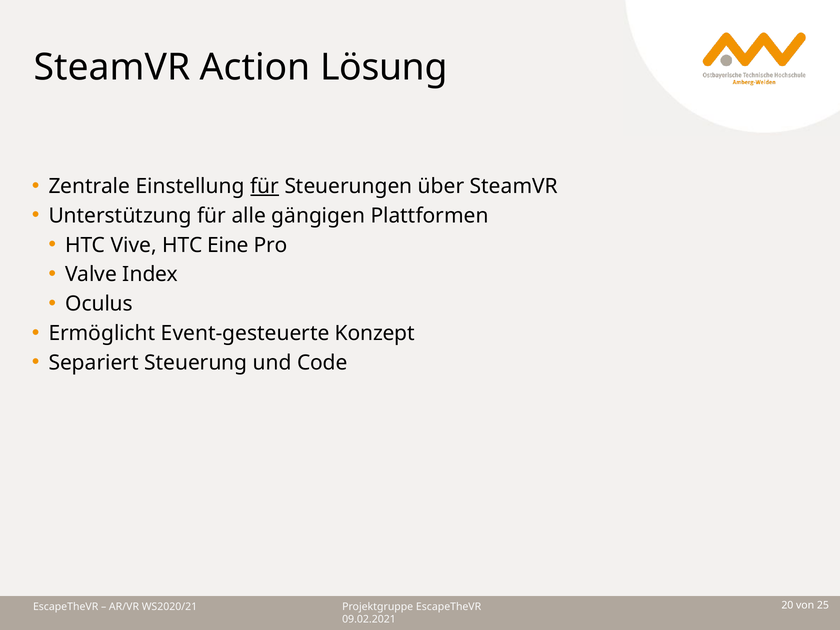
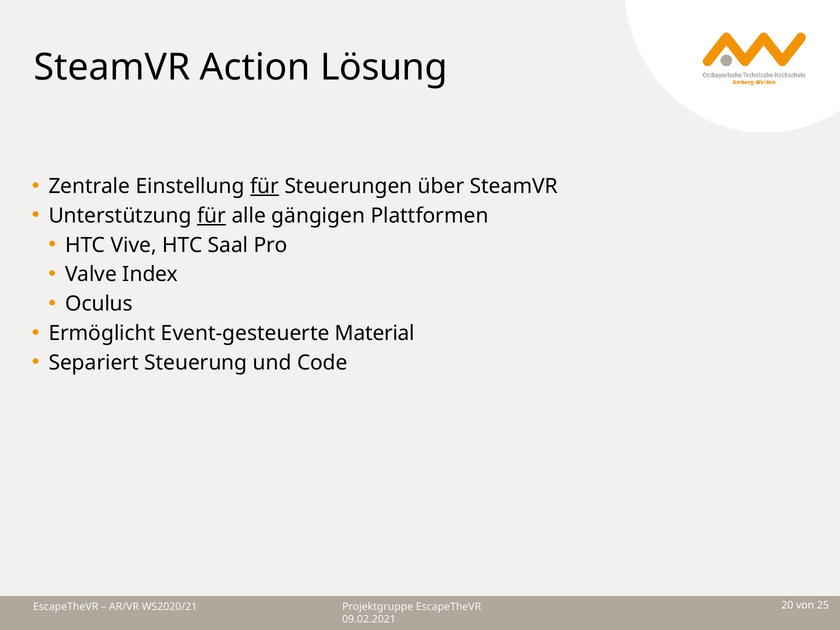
für underline: none -> present (212, 216)
Eine: Eine -> Saal (228, 245)
Konzept: Konzept -> Material (375, 333)
